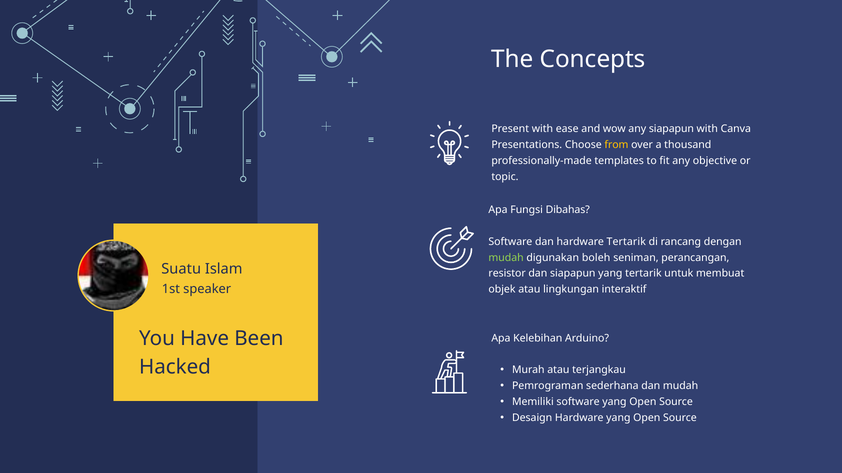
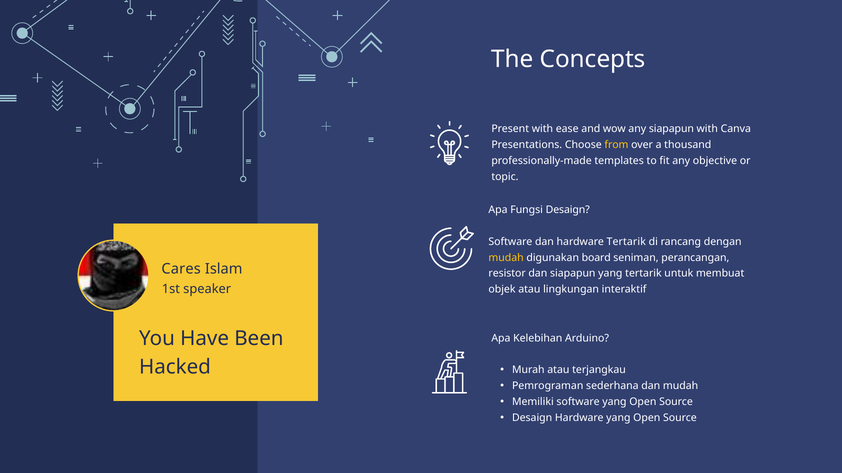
Fungsi Dibahas: Dibahas -> Desaign (568, 210)
mudah colour: light green -> yellow (506, 258)
boleh: boleh -> board (596, 258)
Suatu: Suatu -> Cares (181, 269)
